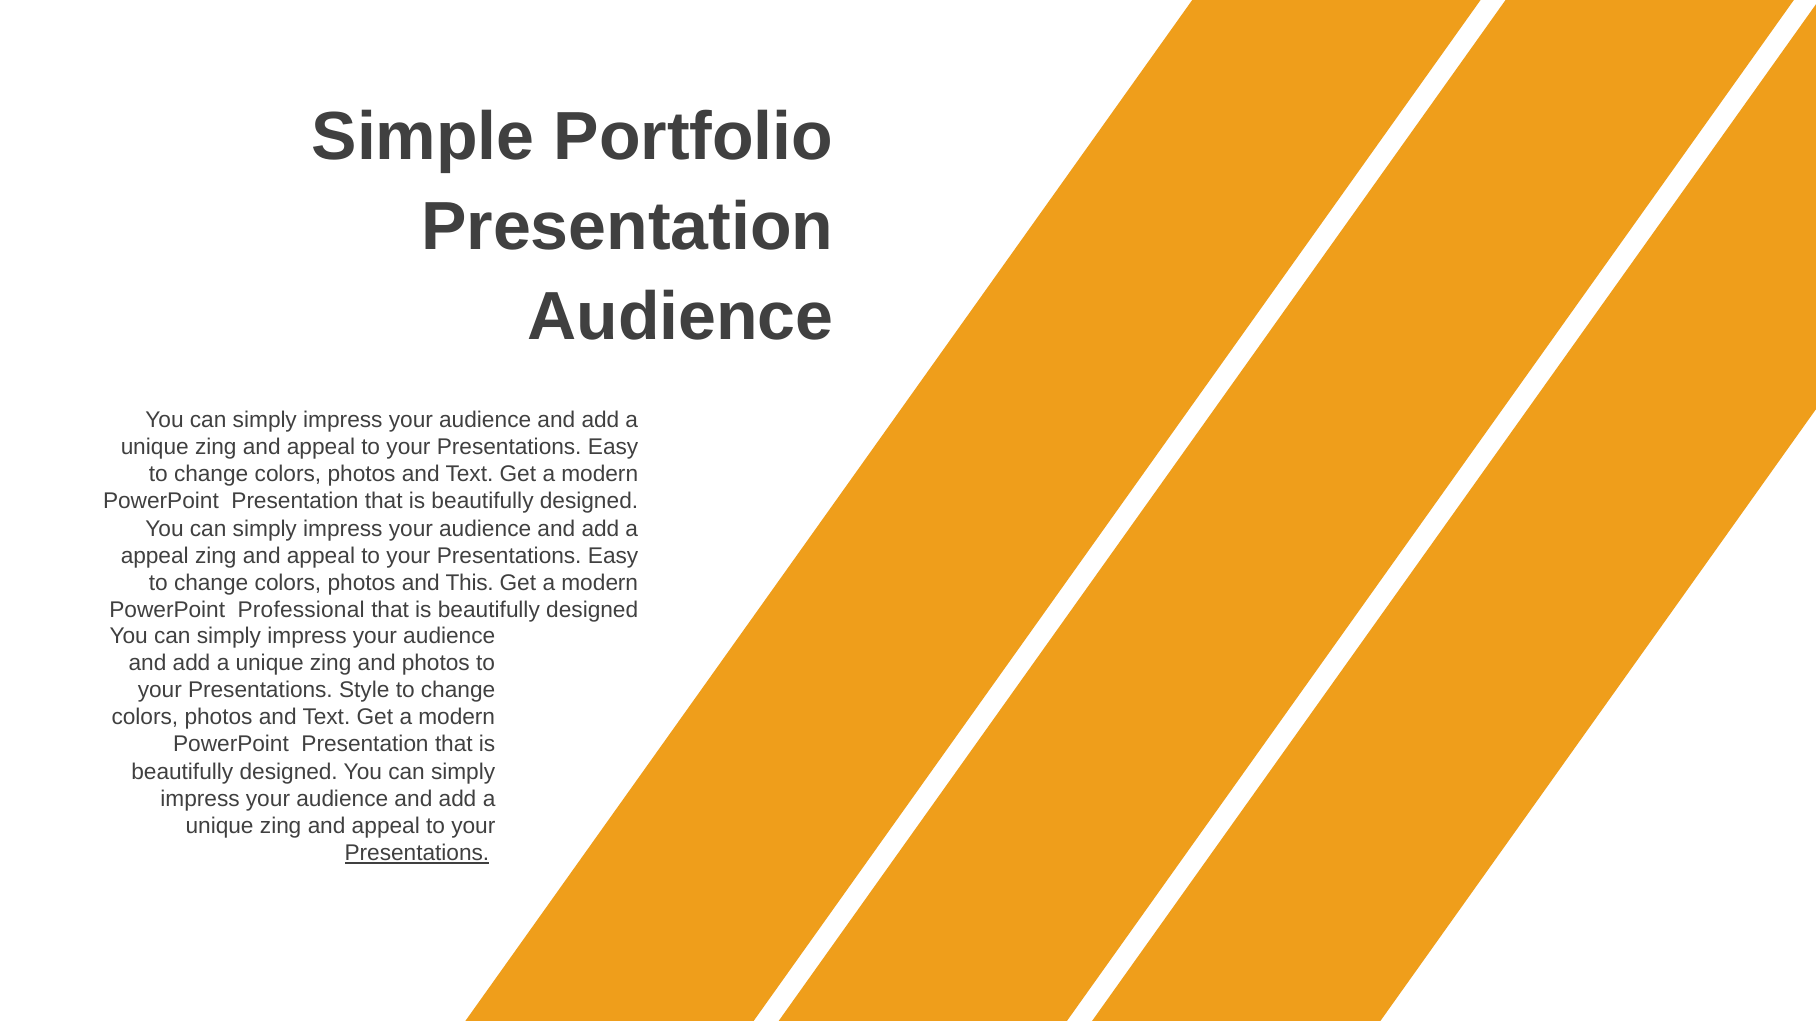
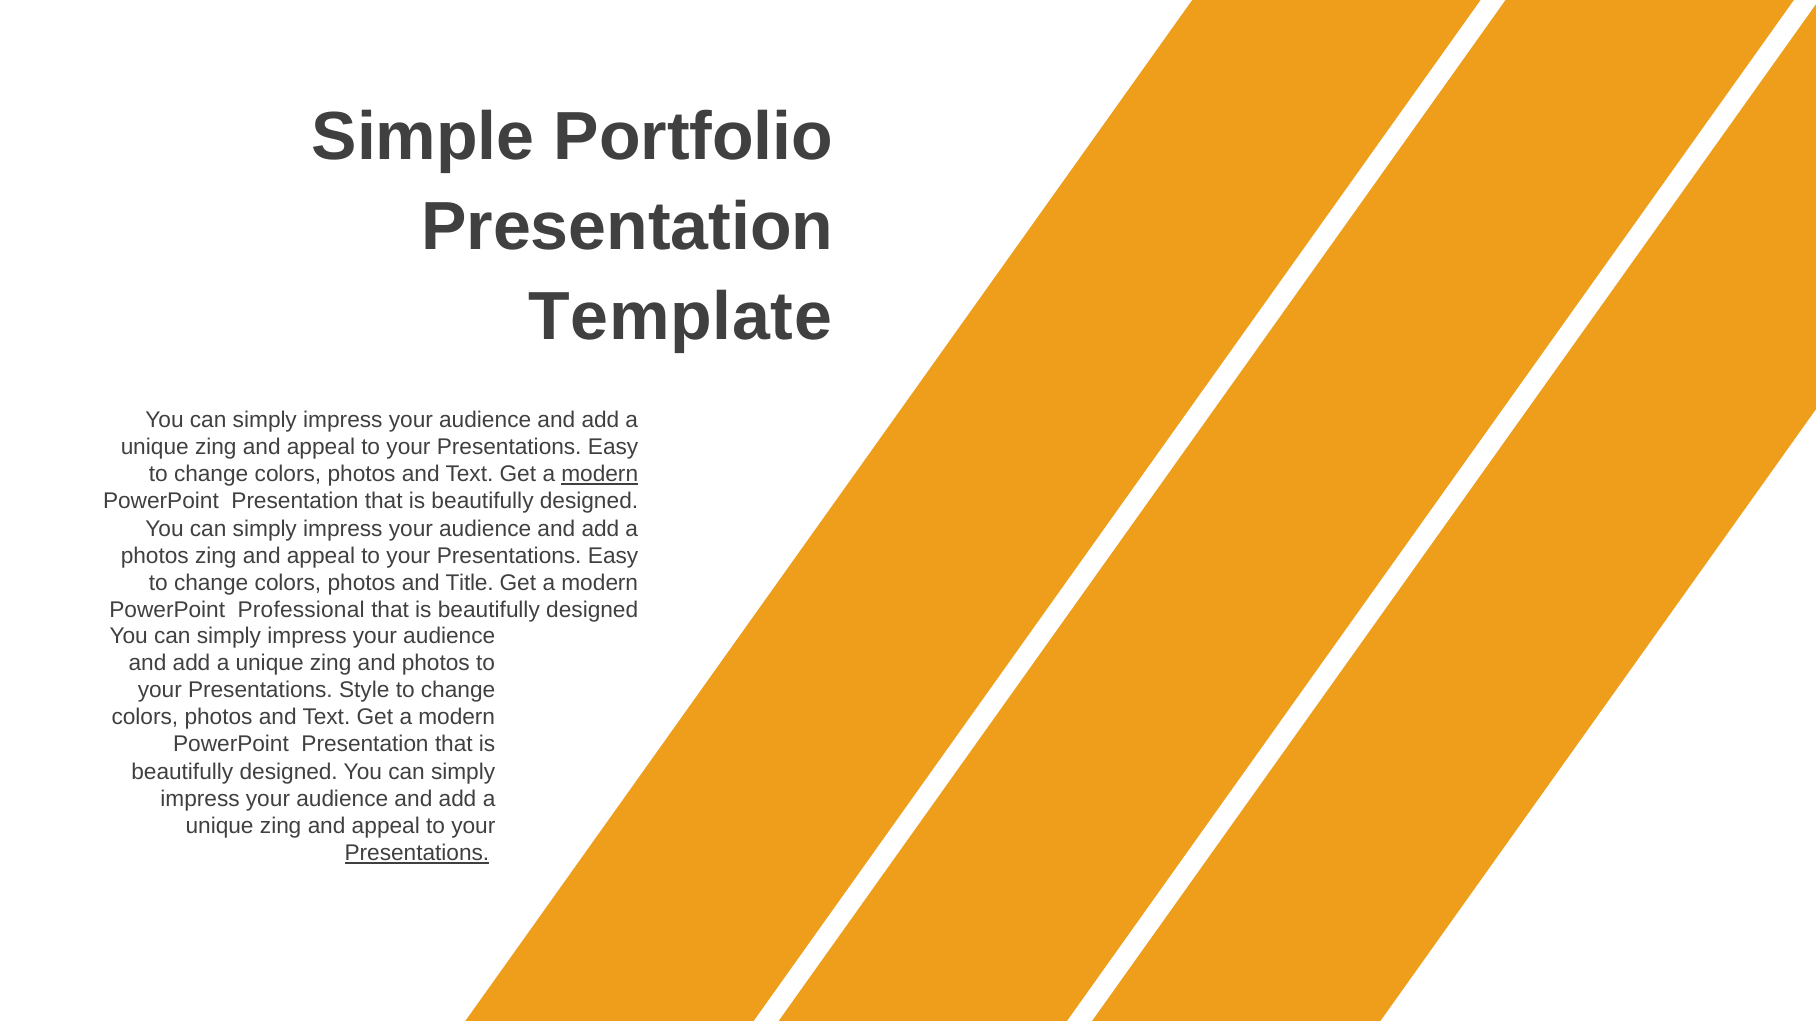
Audience: Audience -> Template (680, 317)
modern underline: none -> present (600, 474)
appeal: appeal -> photos (155, 556)
This: This -> Title (470, 583)
